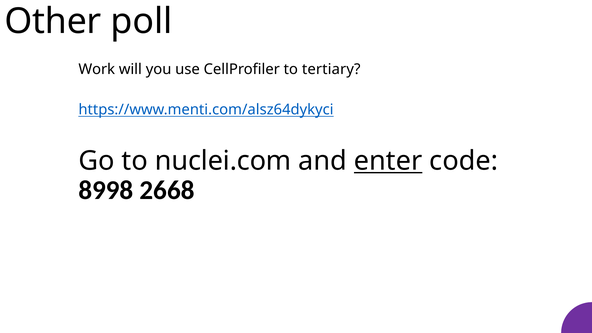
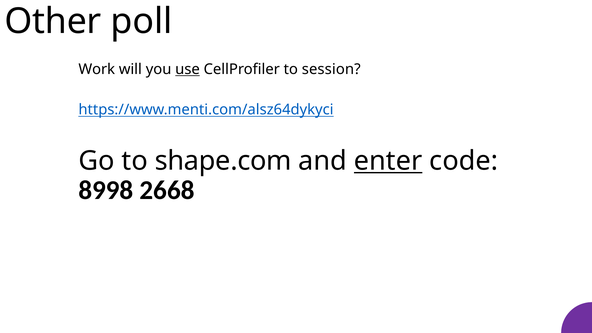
use underline: none -> present (187, 69)
tertiary: tertiary -> session (331, 69)
nuclei.com: nuclei.com -> shape.com (223, 161)
